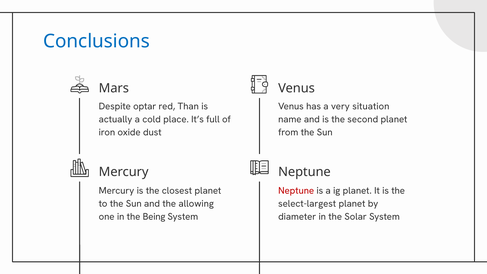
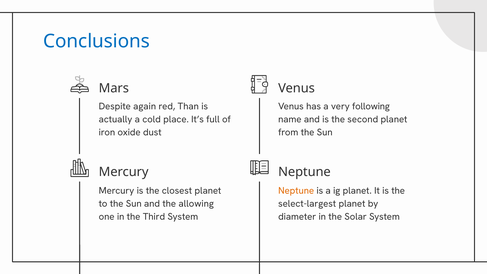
optar: optar -> again (145, 106)
situation: situation -> following (371, 106)
Neptune colour: red -> orange (296, 191)
Being: Being -> Third (154, 217)
